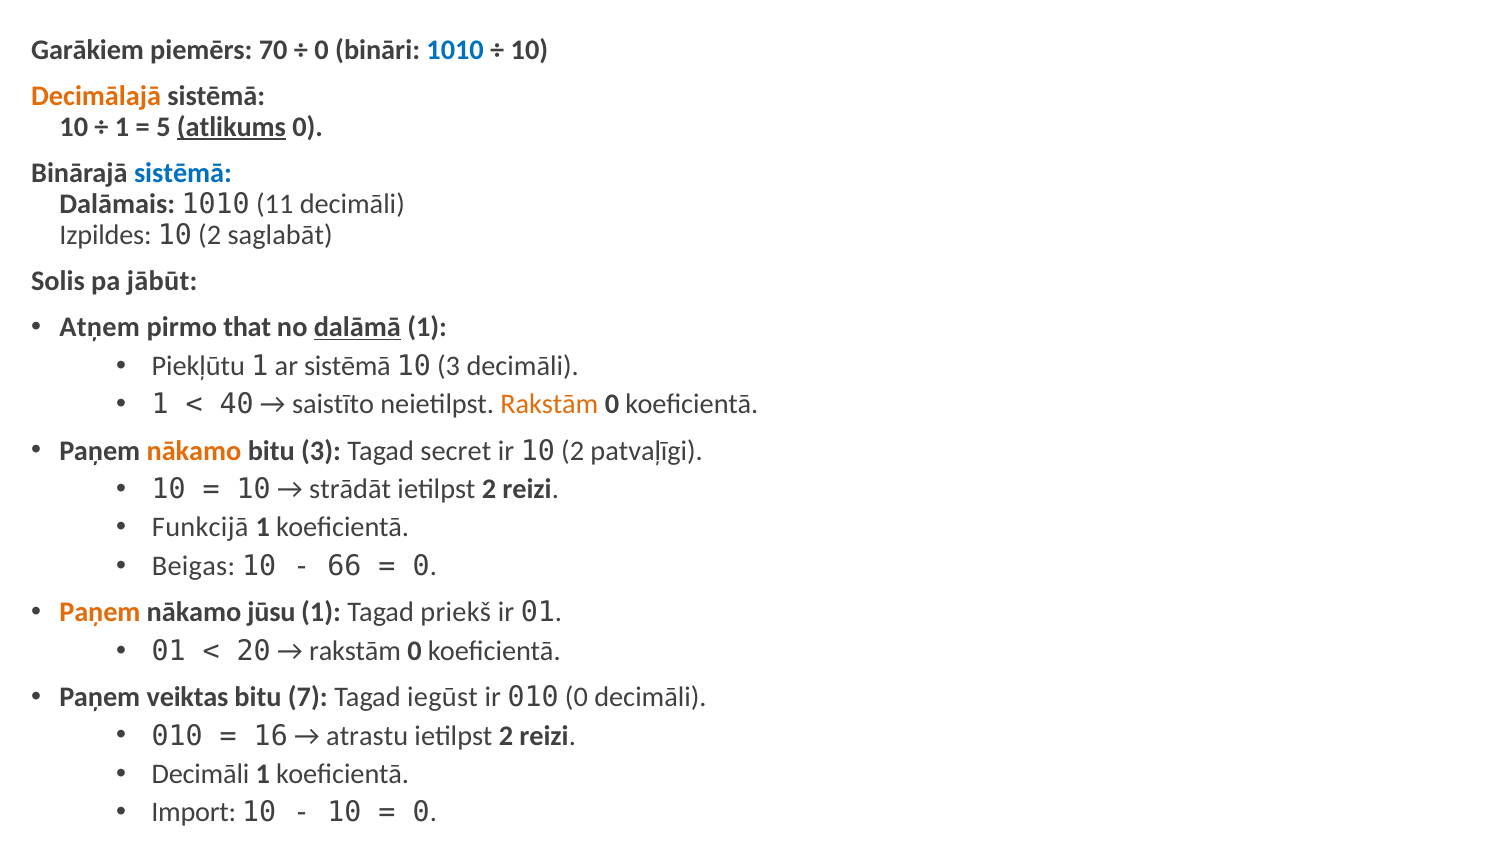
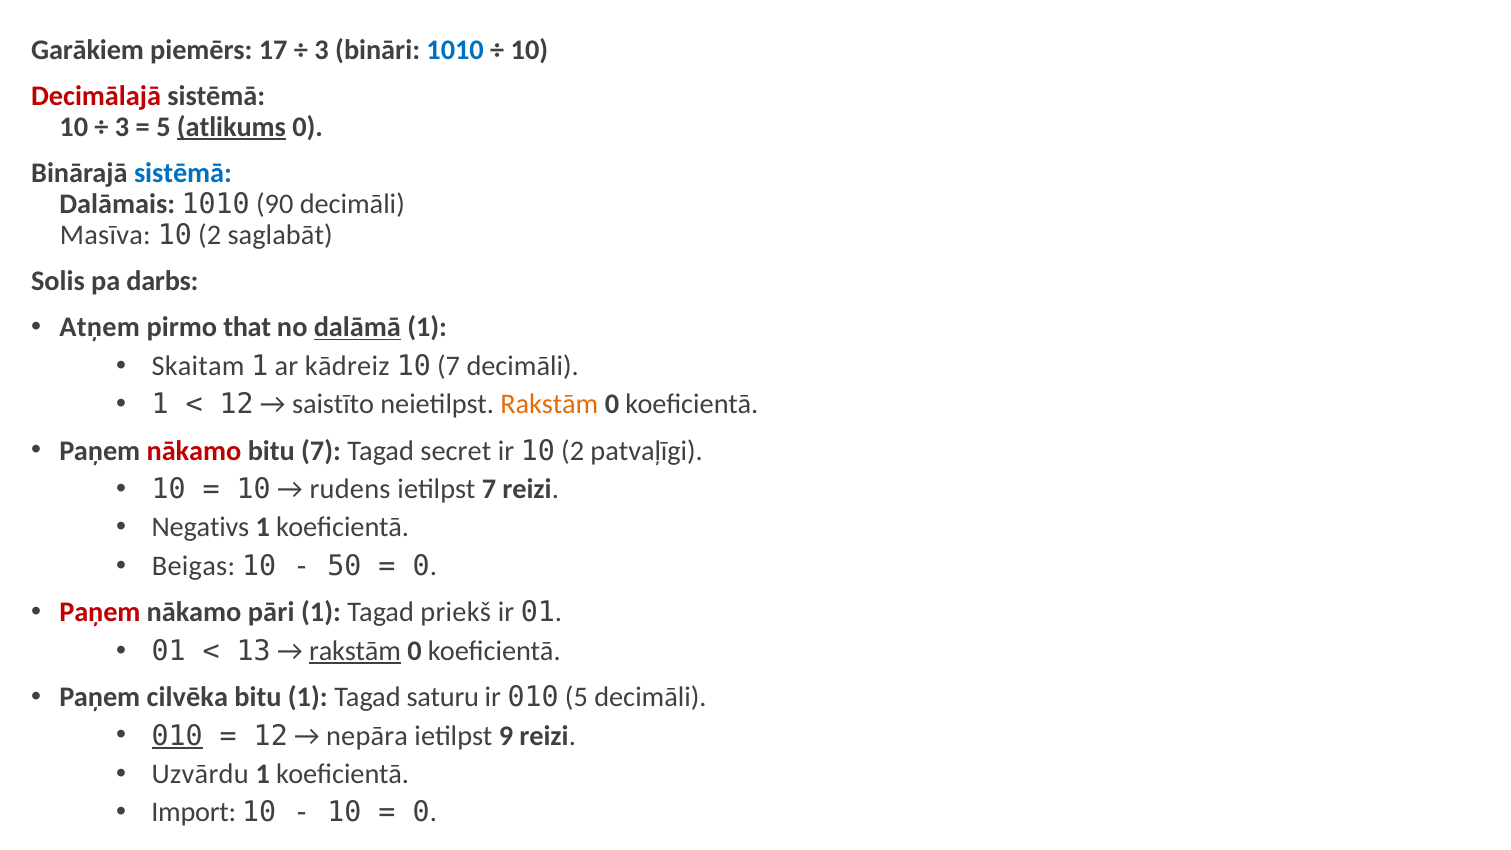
70: 70 -> 17 (273, 50)
0: 0 -> 3 (322, 50)
Decimālajā colour: orange -> red (96, 96)
1: 1 -> 3 (122, 127)
11: 11 -> 90 (275, 204)
Izpildes: Izpildes -> Masīva (105, 235)
jābūt: jābūt -> darbs (162, 281)
Piekļūtu: Piekļūtu -> Skaitam (198, 366)
ar sistēmā: sistēmā -> kādreiz (347, 366)
10 3: 3 -> 7 (449, 366)
40: 40 -> 12 (237, 404)
nākamo colour: orange -> red (194, 451)
bitu 3: 3 -> 7 (321, 451)
strādāt: strādāt -> rudens (350, 489)
2: 2 -> 7 (489, 489)
Funkcijā: Funkcijā -> Negativs (200, 528)
66: 66 -> 50 (344, 566)
Paņem colour: orange -> red (100, 612)
jūsu: jūsu -> pāri (271, 612)
20: 20 -> 13 (254, 651)
rakstām underline: none -> present (355, 651)
veiktas: veiktas -> cilvēka (187, 697)
bitu 7: 7 -> 1 (308, 697)
iegūst: iegūst -> saturu (443, 697)
010 0: 0 -> 5 (576, 697)
010 underline: none -> present (177, 736)
16: 16 -> 12 (271, 736)
atrastu: atrastu -> nepāra (367, 736)
2: 2 -> 9 (506, 736)
Decimāli: Decimāli -> Uzvārdu (200, 774)
